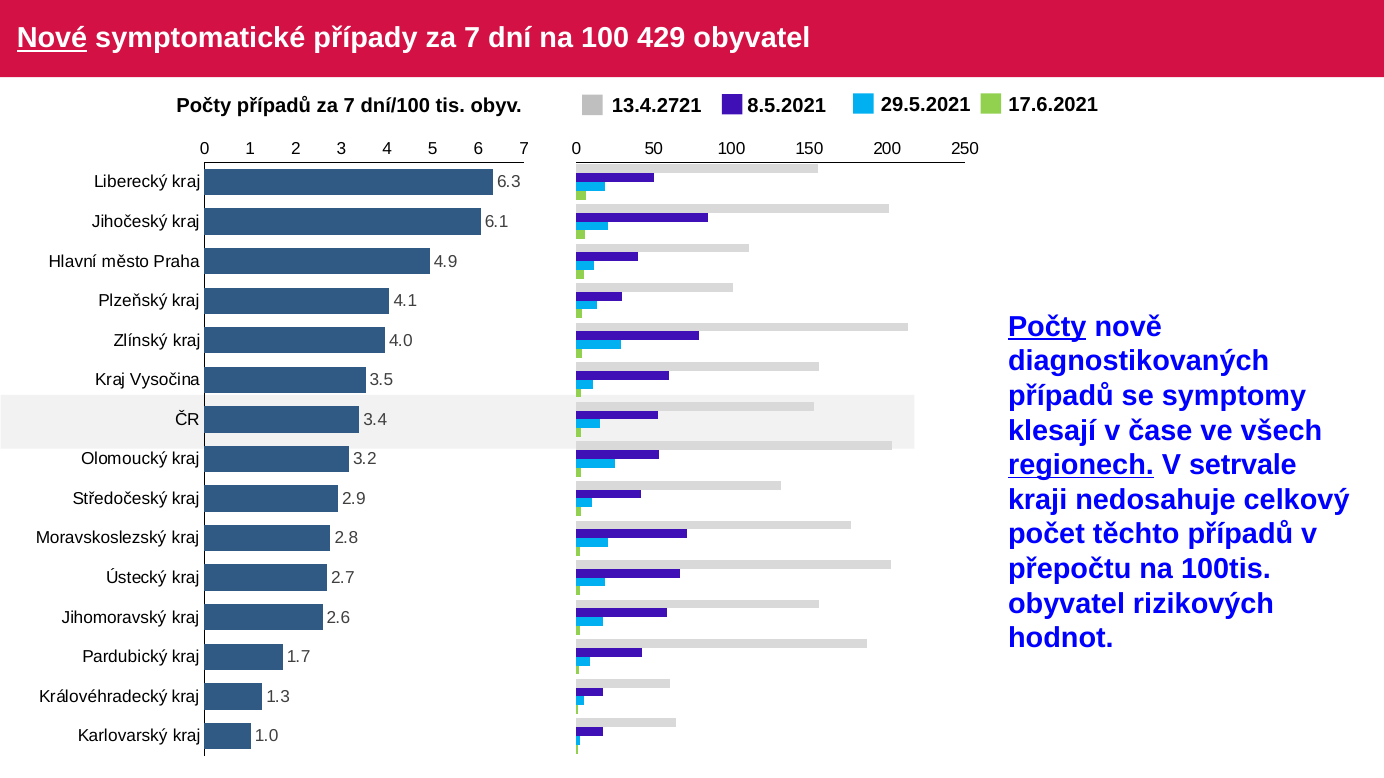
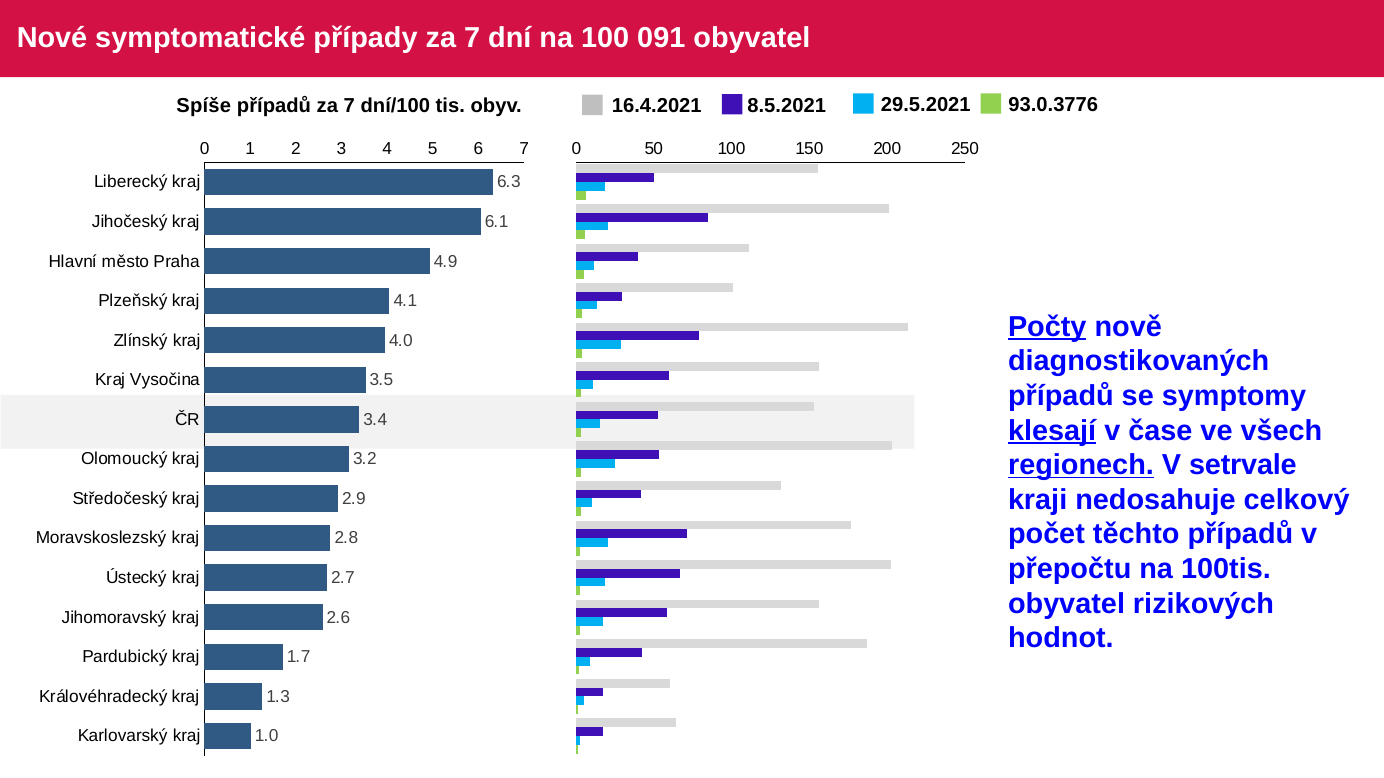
Nové underline: present -> none (52, 38)
429: 429 -> 091 (661, 38)
Počty: Počty -> Spíše (204, 105)
13.4.2721: 13.4.2721 -> 16.4.2021 (657, 106)
17.6.2021: 17.6.2021 -> 93.0.3776 (1053, 105)
klesají underline: none -> present (1052, 431)
